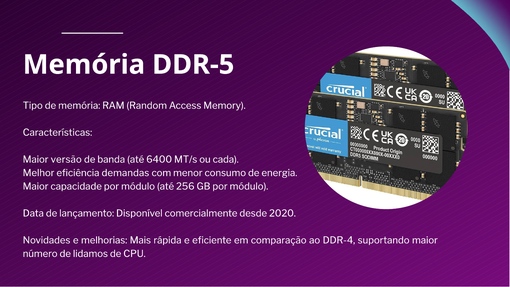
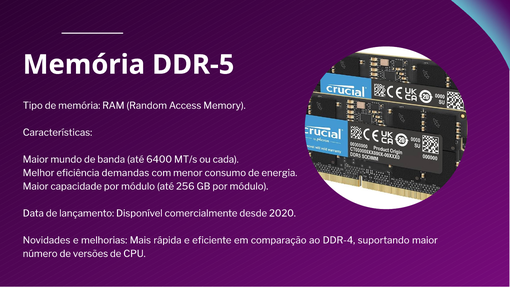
versão: versão -> mundo (66, 159)
lidamos: lidamos -> versões (90, 254)
